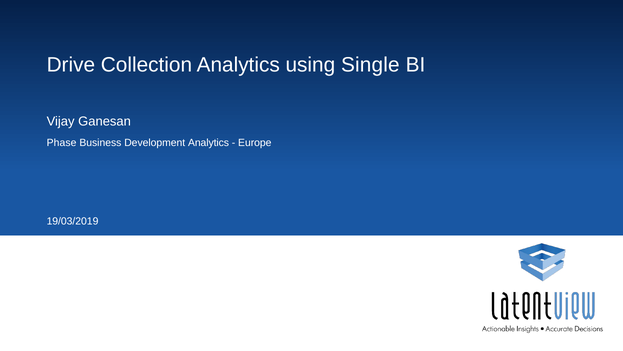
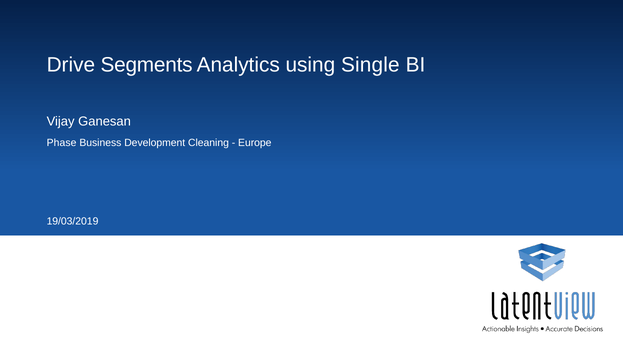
Collection: Collection -> Segments (147, 65)
Development Analytics: Analytics -> Cleaning (209, 143)
